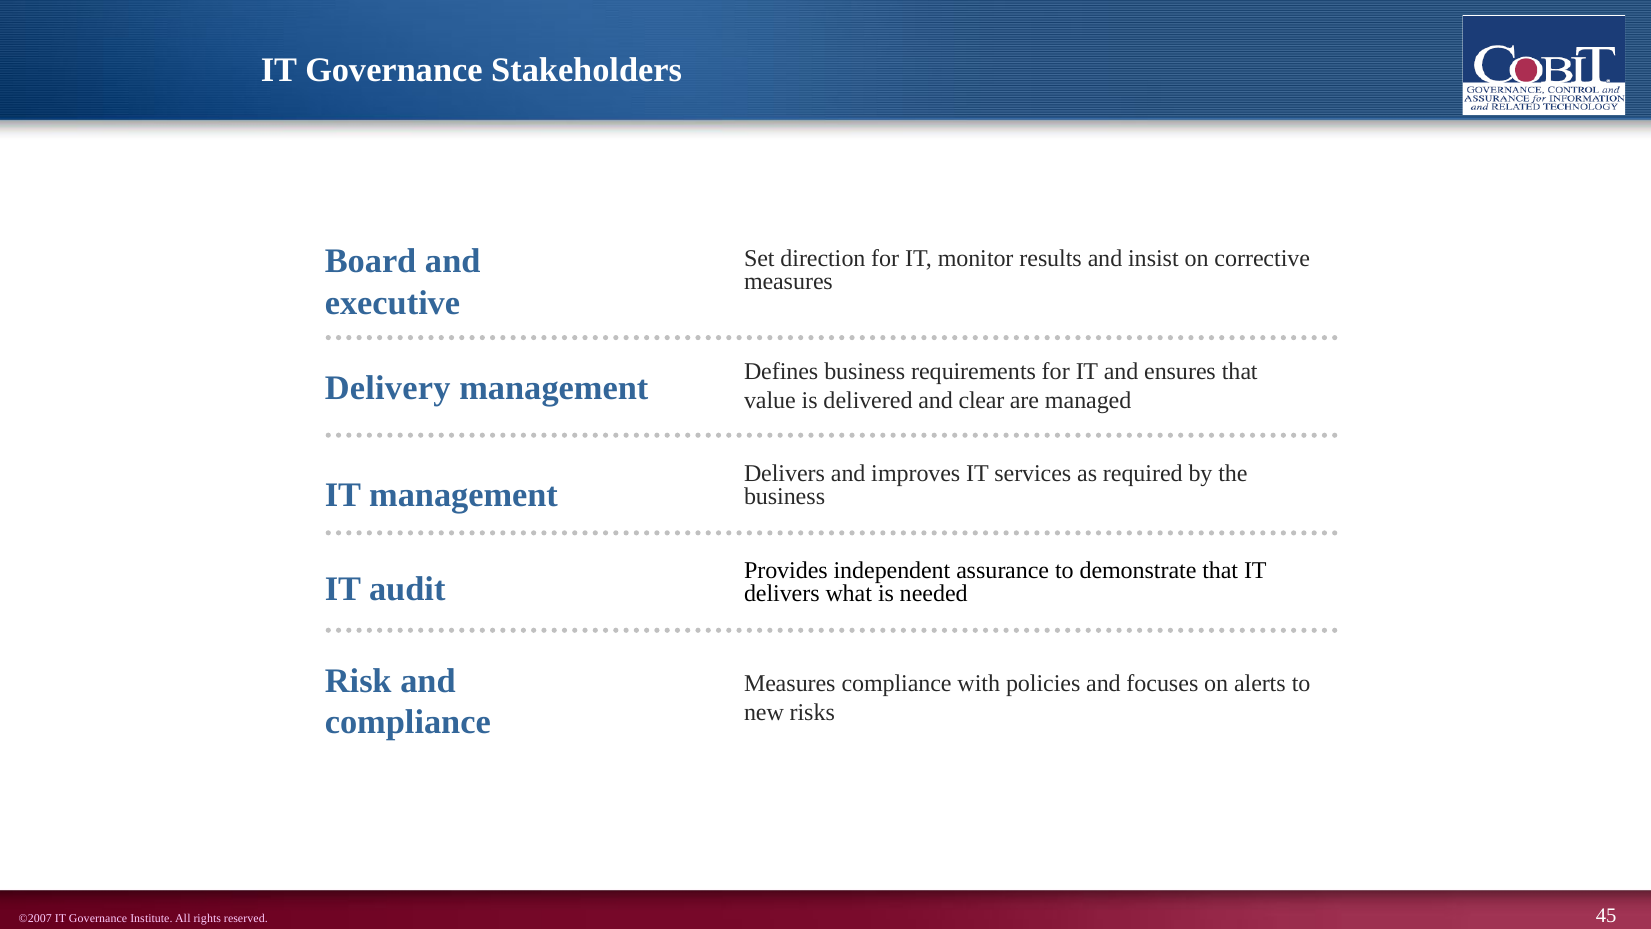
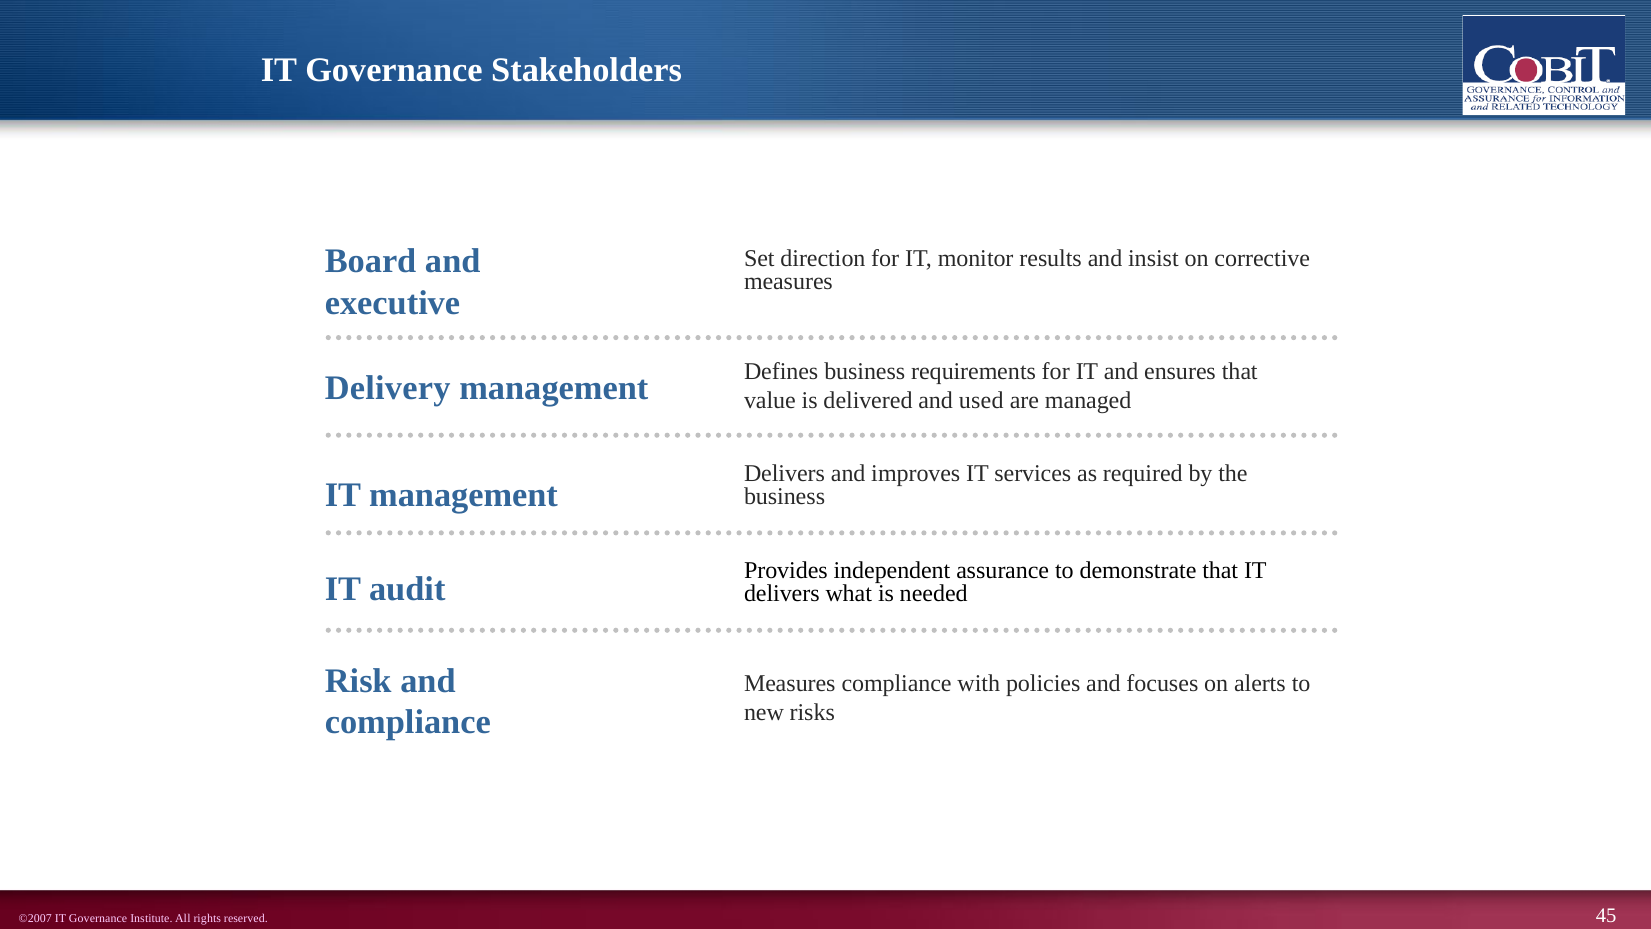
clear: clear -> used (981, 400)
